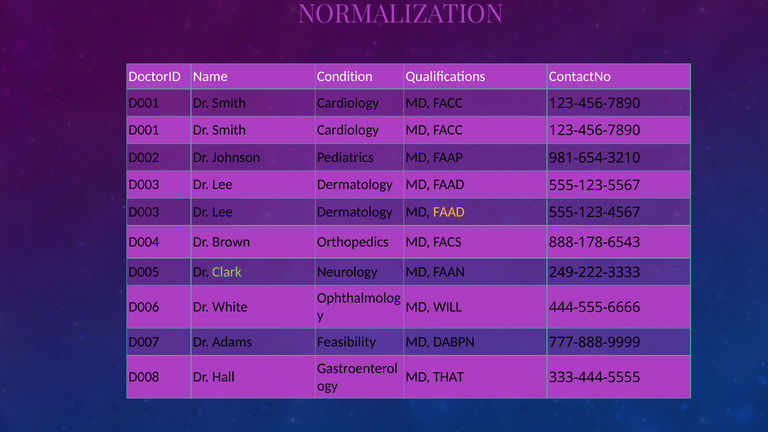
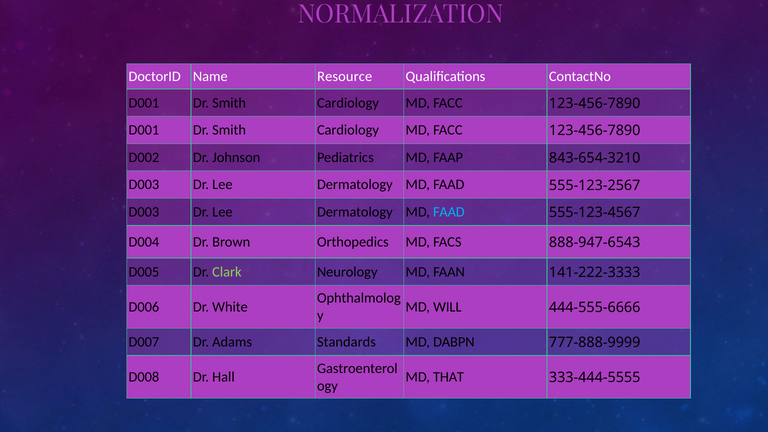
Condition: Condition -> Resource (345, 77)
981-654-3210: 981-654-3210 -> 843-654-3210 (595, 158)
555-123-5567: 555-123-5567 -> 555-123-2567 (595, 185)
FAAD colour: yellow -> light blue (449, 212)
888-178-6543: 888-178-6543 -> 888-947-6543 (595, 243)
249-222-3333: 249-222-3333 -> 141-222-3333 (595, 273)
Feasibility: Feasibility -> Standards (346, 342)
